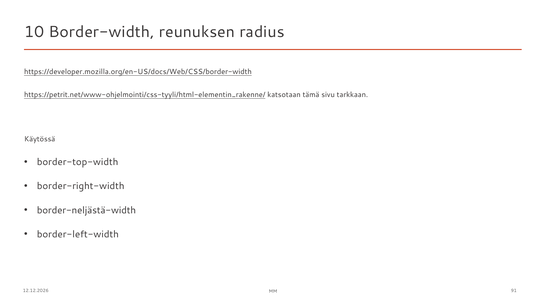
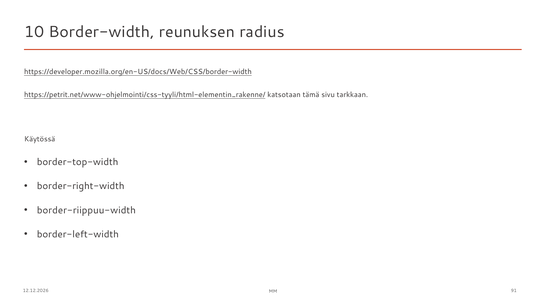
border-neljästä-width: border-neljästä-width -> border-riippuu-width (86, 210)
